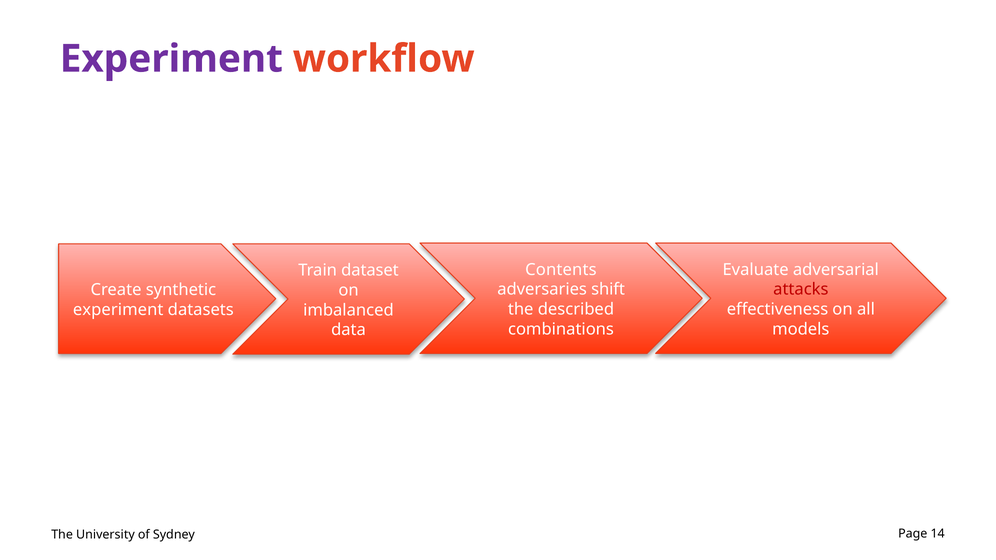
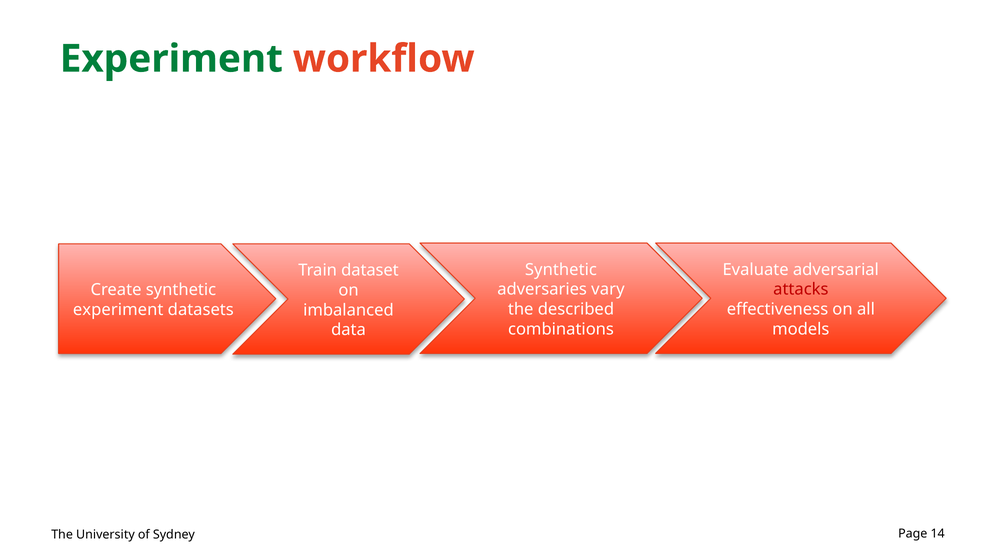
Experiment colour: purple -> green (171, 59)
Contents: Contents -> Synthetic (561, 270)
shift: shift -> vary (608, 290)
